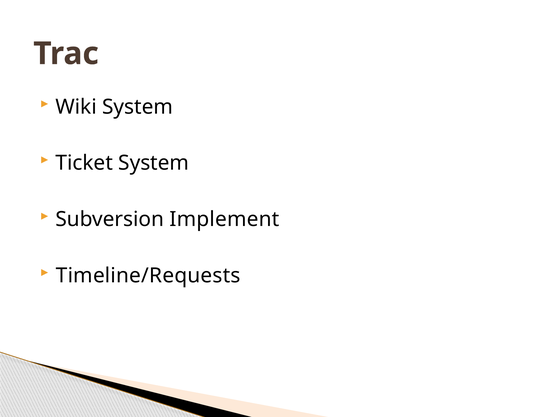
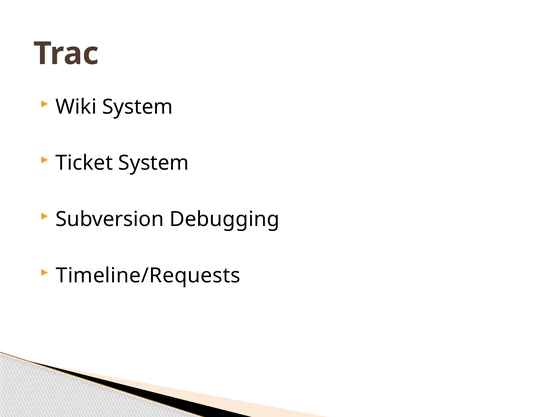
Implement: Implement -> Debugging (225, 219)
